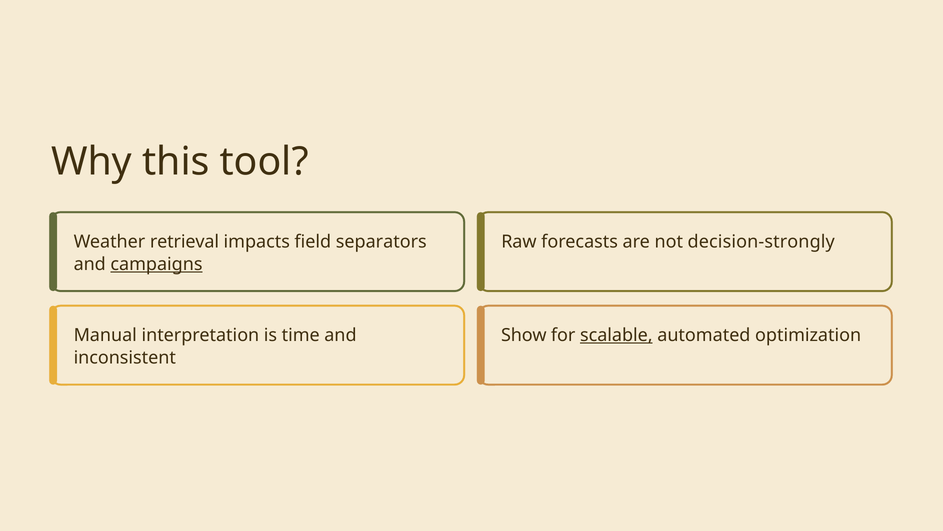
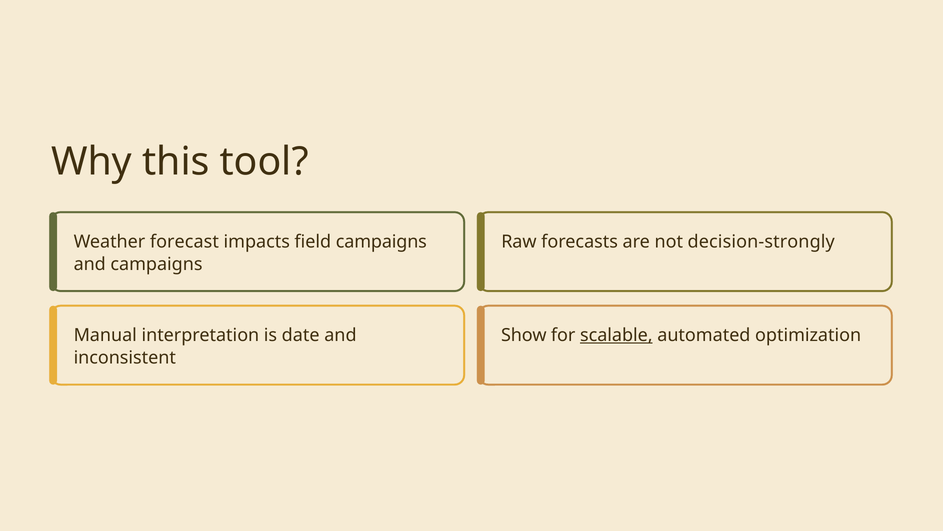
retrieval: retrieval -> forecast (184, 242)
field separators: separators -> campaigns (381, 242)
campaigns underline: present -> none (156, 264)
time: time -> date (301, 335)
